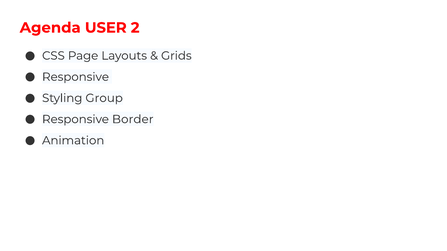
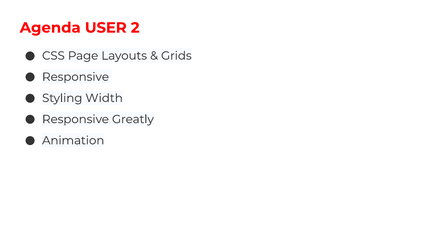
Group: Group -> Width (104, 98)
Border: Border -> Greatly (133, 119)
